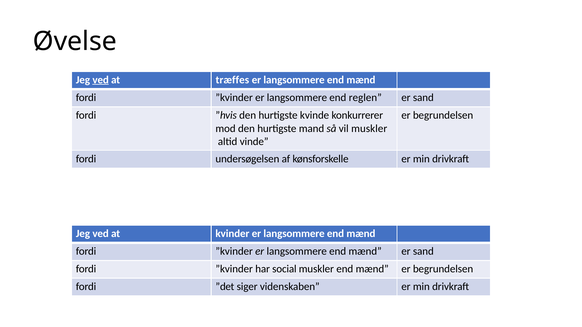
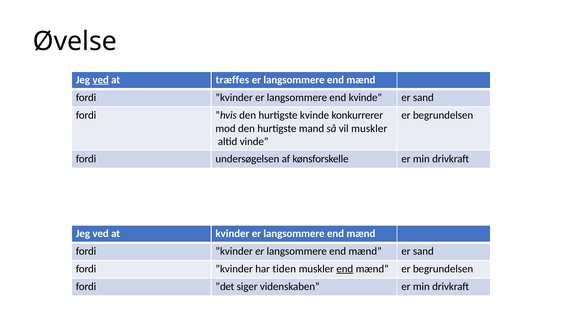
end reglen: reglen -> kvinde (365, 98)
social: social -> tiden (284, 269)
end underline: none -> present (345, 269)
